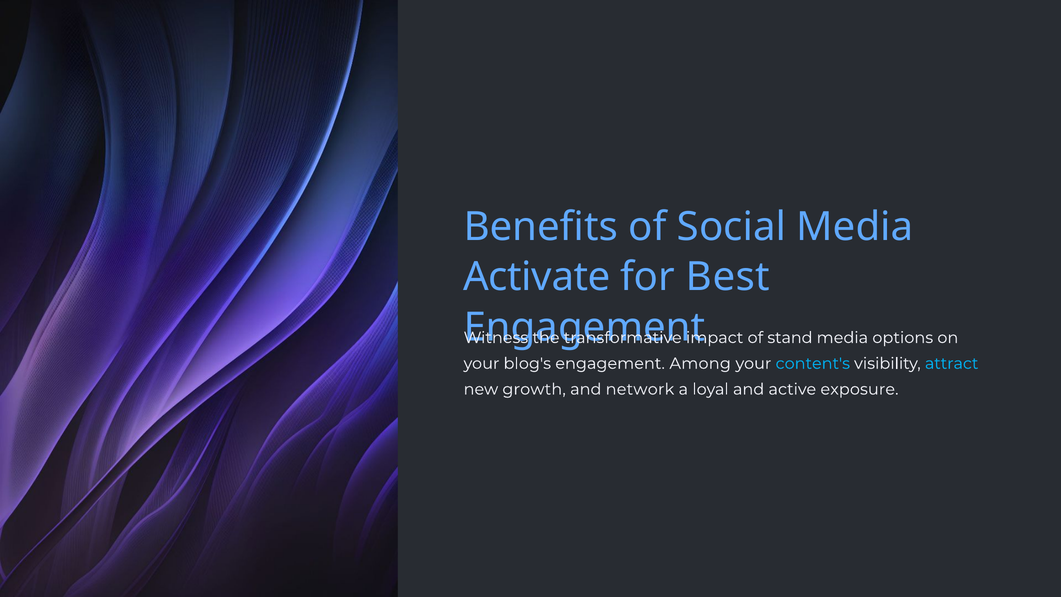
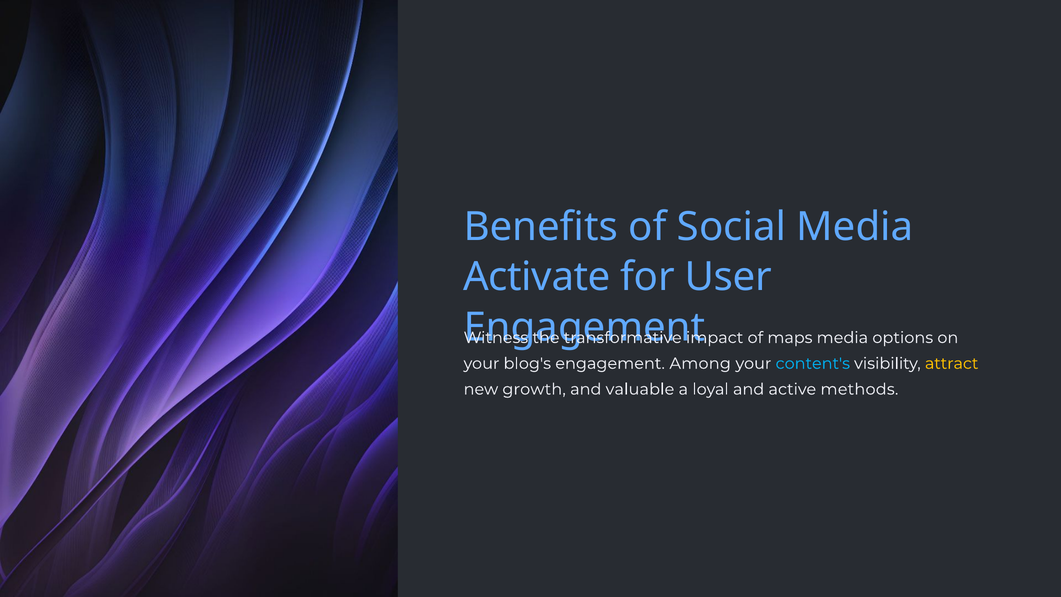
Best: Best -> User (728, 277)
stand: stand -> maps (790, 338)
attract colour: light blue -> yellow (952, 363)
network: network -> valuable (640, 389)
exposure: exposure -> methods (859, 389)
